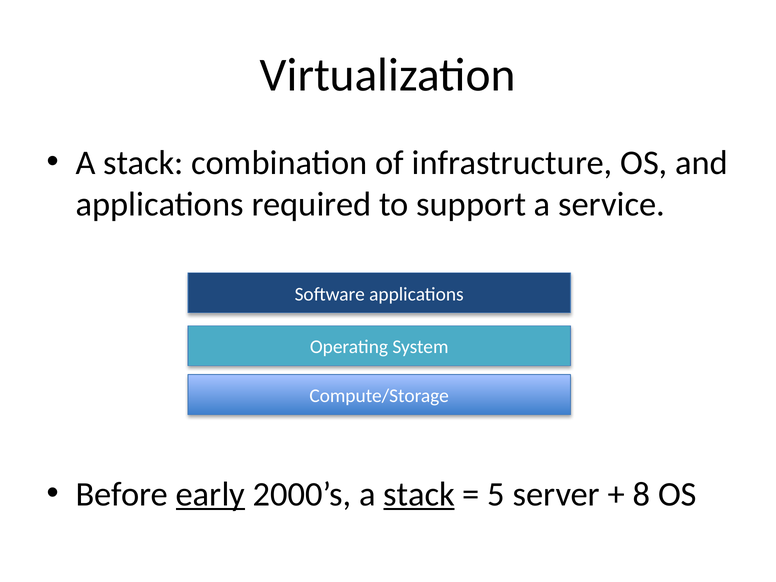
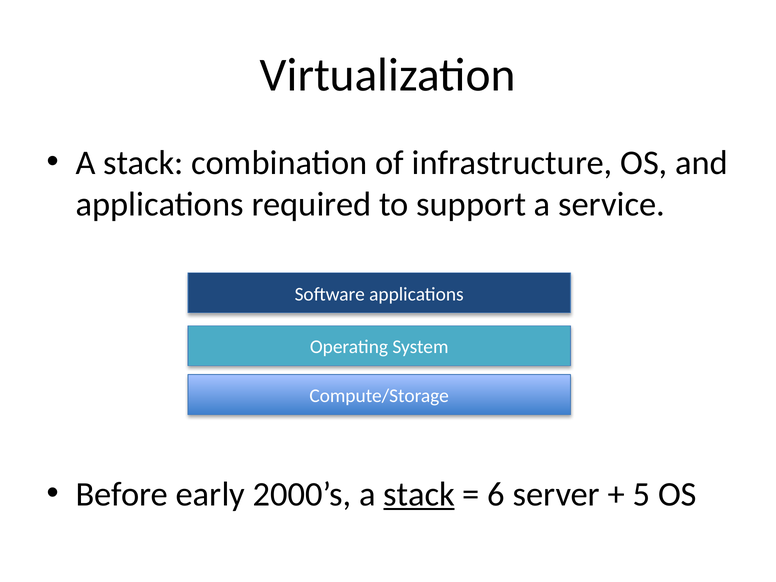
early underline: present -> none (210, 494)
5: 5 -> 6 (496, 494)
8: 8 -> 5 (641, 494)
